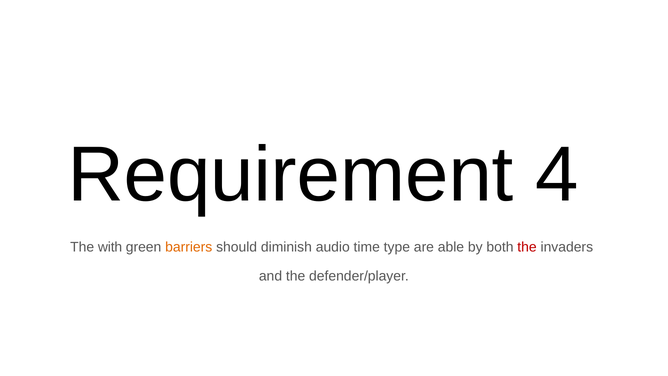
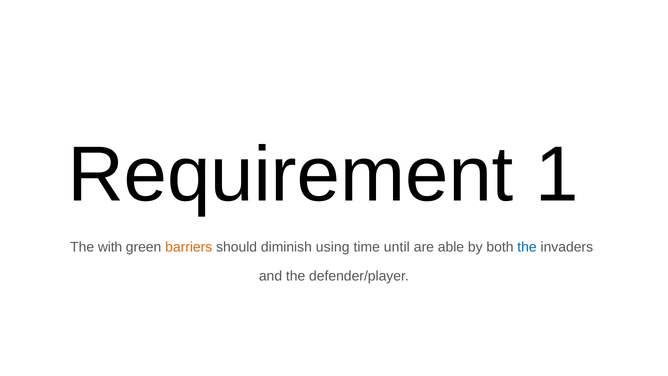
4: 4 -> 1 (557, 175)
audio: audio -> using (333, 247)
type: type -> until (397, 247)
the colour: red -> blue (527, 247)
